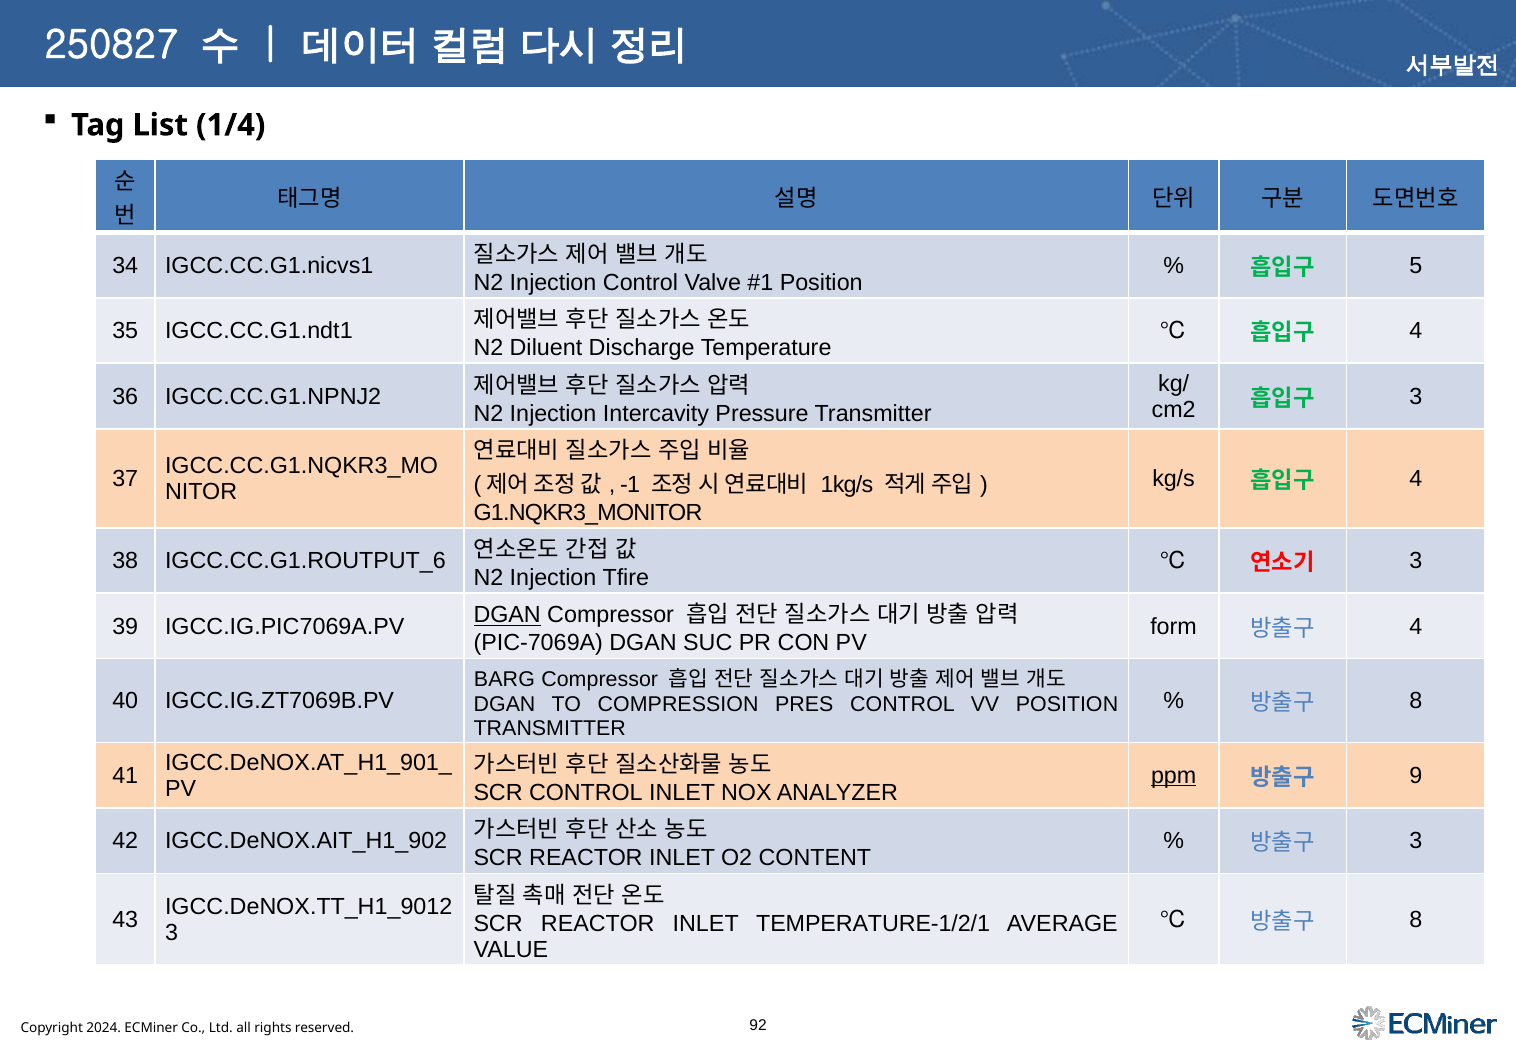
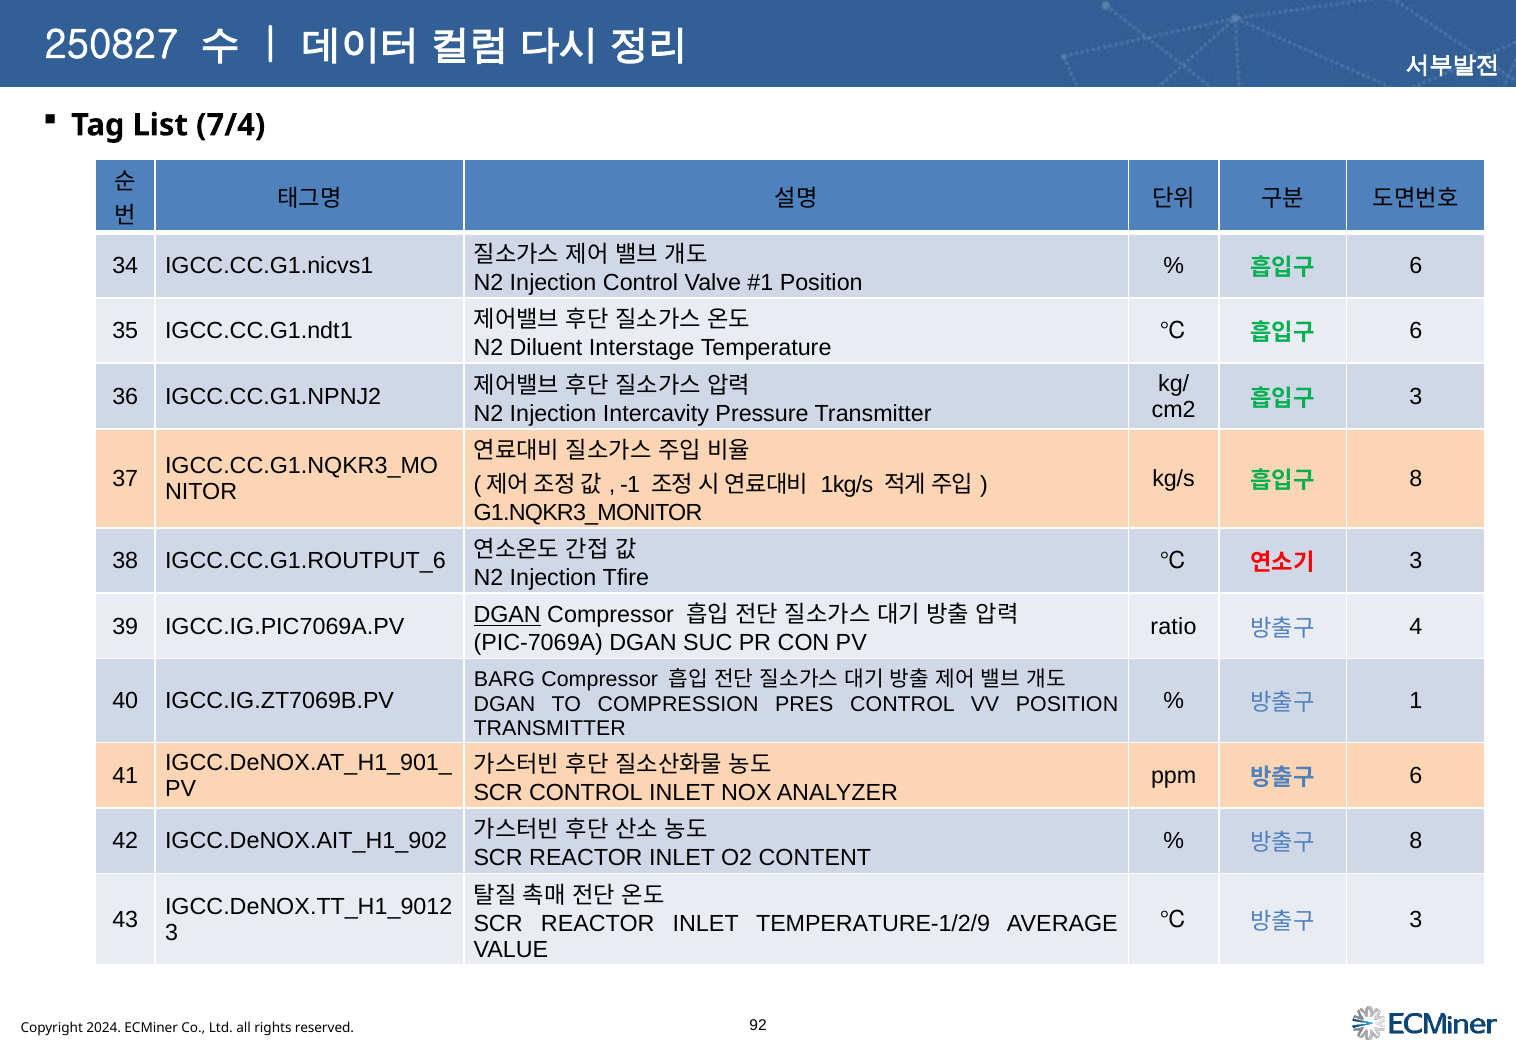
1/4: 1/4 -> 7/4 (231, 125)
5: 5 -> 6 (1416, 266)
4: 4 -> 6 (1416, 331)
Discharge: Discharge -> Interstage (642, 348)
4: 4 -> 8 (1416, 479)
form: form -> ratio (1173, 627)
8: 8 -> 1 (1416, 701)
ppm underline: present -> none (1174, 776)
9: 9 -> 6 (1416, 776)
3: 3 -> 8 (1416, 842)
8: 8 -> 3 (1416, 920)
TEMPERATURE-1/2/1: TEMPERATURE-1/2/1 -> TEMPERATURE-1/2/9 (873, 924)
